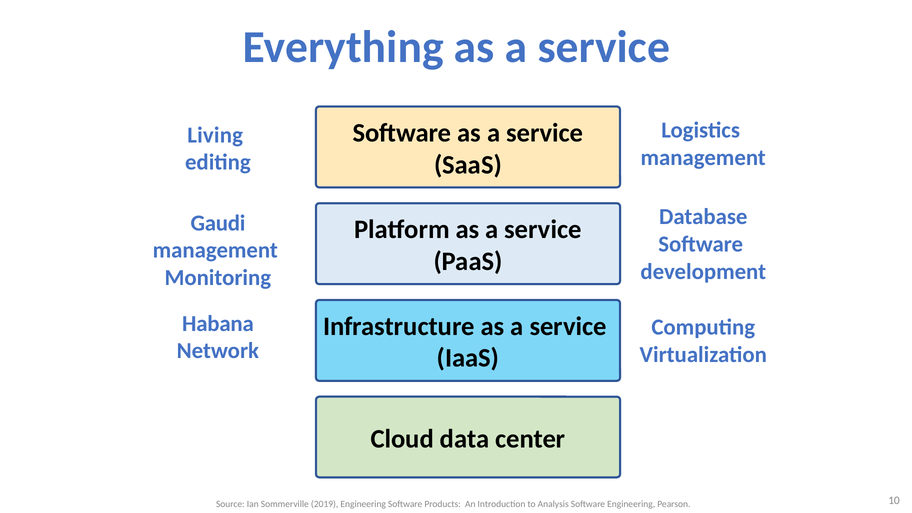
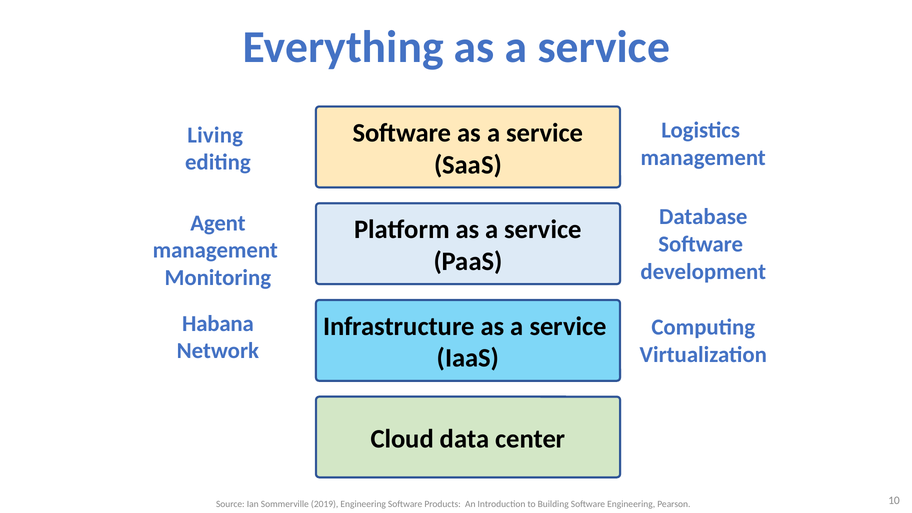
Gaudi: Gaudi -> Agent (218, 223)
Analysis: Analysis -> Building (553, 504)
